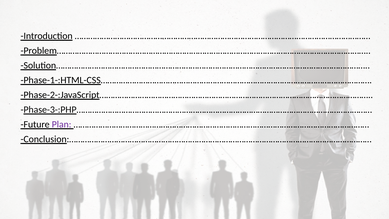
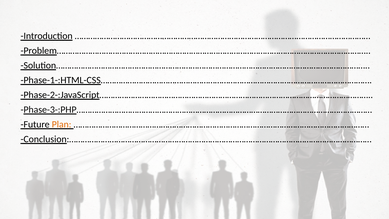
Plan colour: purple -> orange (62, 124)
